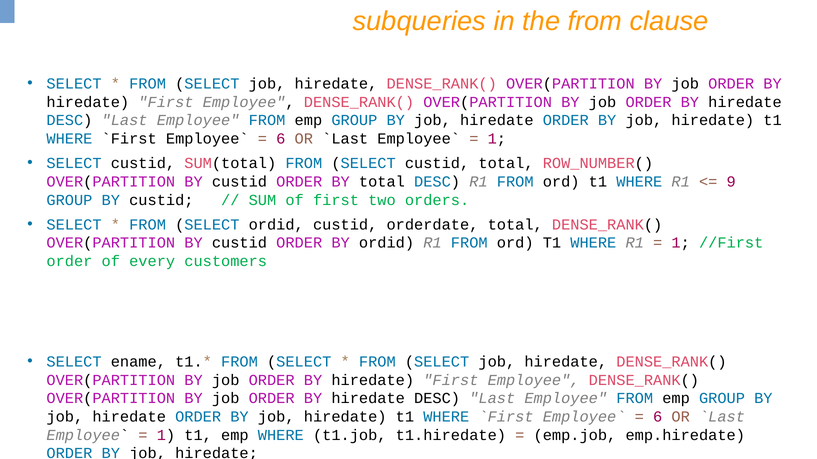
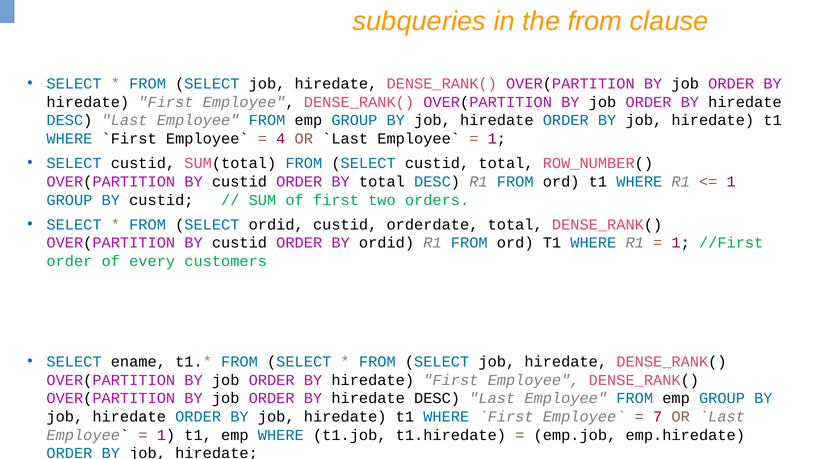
6: 6 -> 4 (281, 139)
9: 9 -> 1 (731, 182)
6: 6 -> 7 (658, 417)
